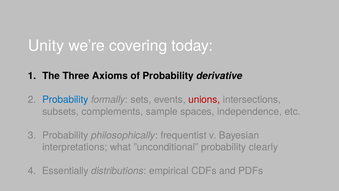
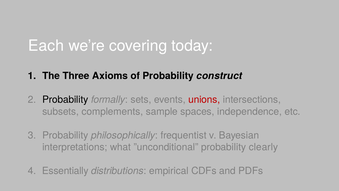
Unity: Unity -> Each (46, 46)
derivative: derivative -> construct (219, 76)
Probability colour: blue -> black (65, 99)
